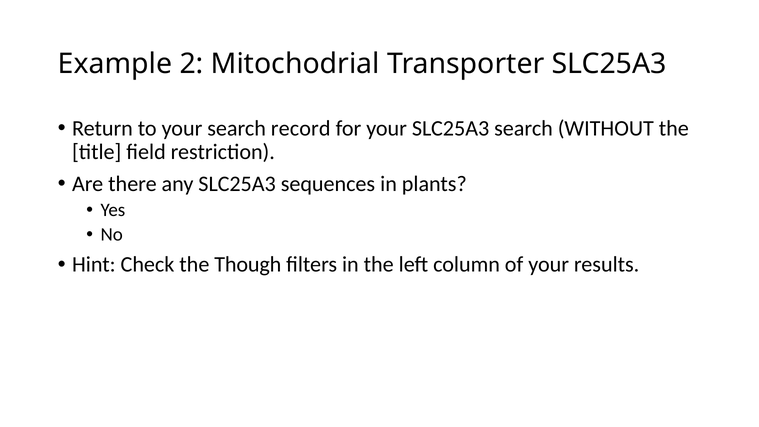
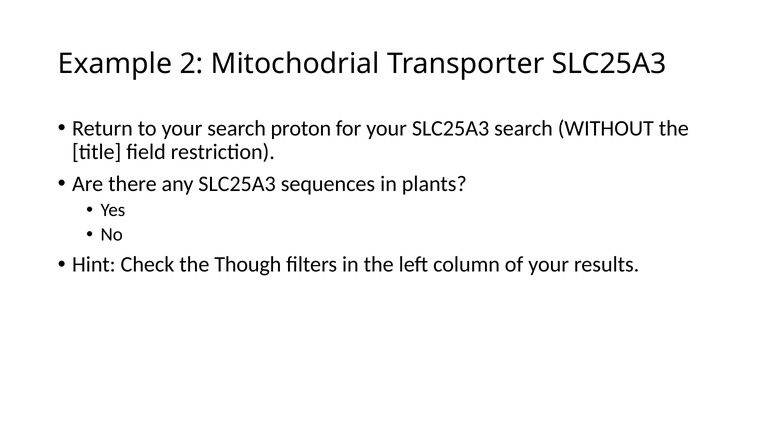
record: record -> proton (301, 128)
